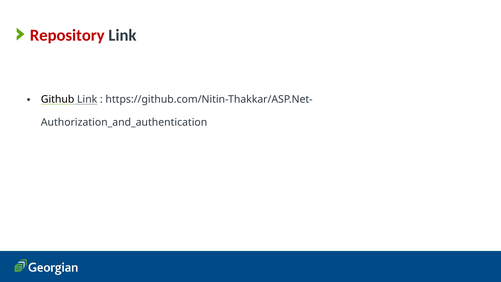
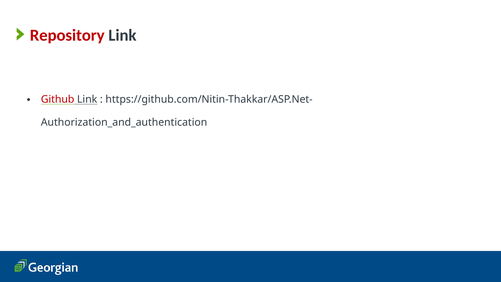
Github colour: black -> red (58, 99)
